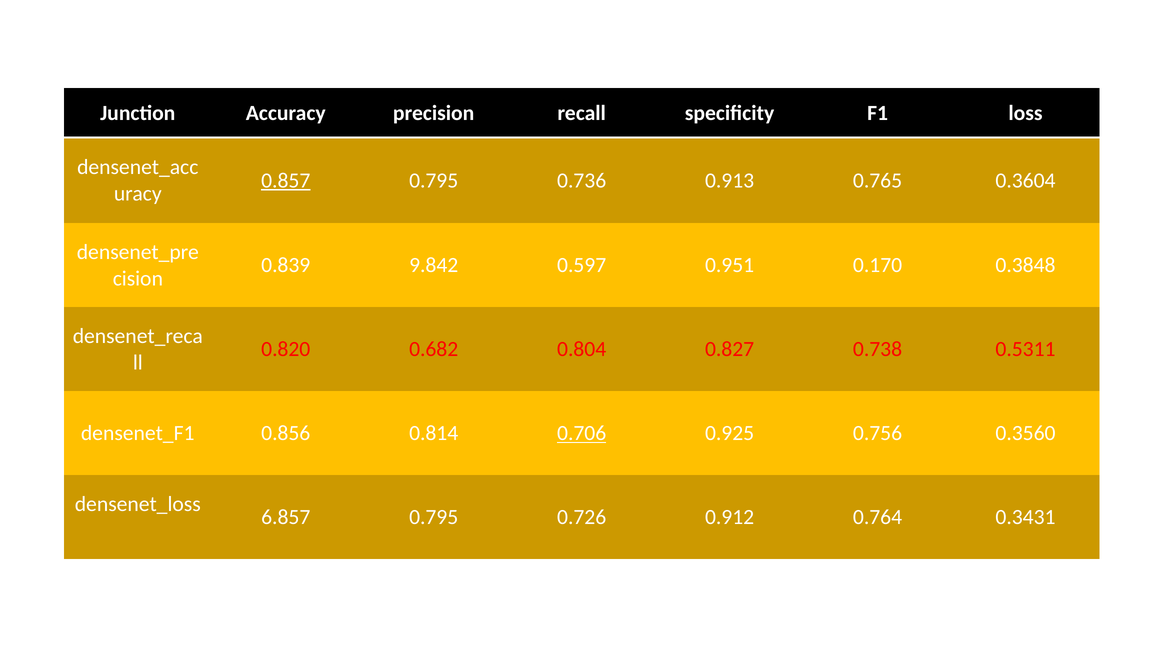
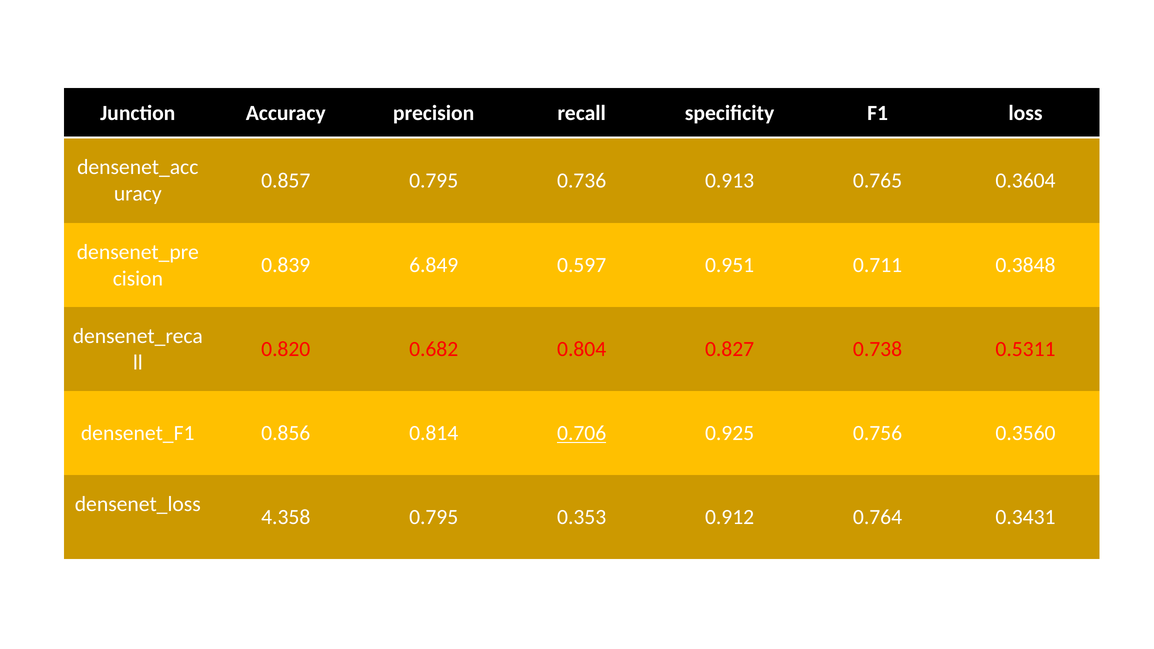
0.857 underline: present -> none (286, 181)
9.842: 9.842 -> 6.849 (434, 265)
0.170: 0.170 -> 0.711 (878, 265)
6.857: 6.857 -> 4.358 (286, 517)
0.726: 0.726 -> 0.353 (582, 517)
